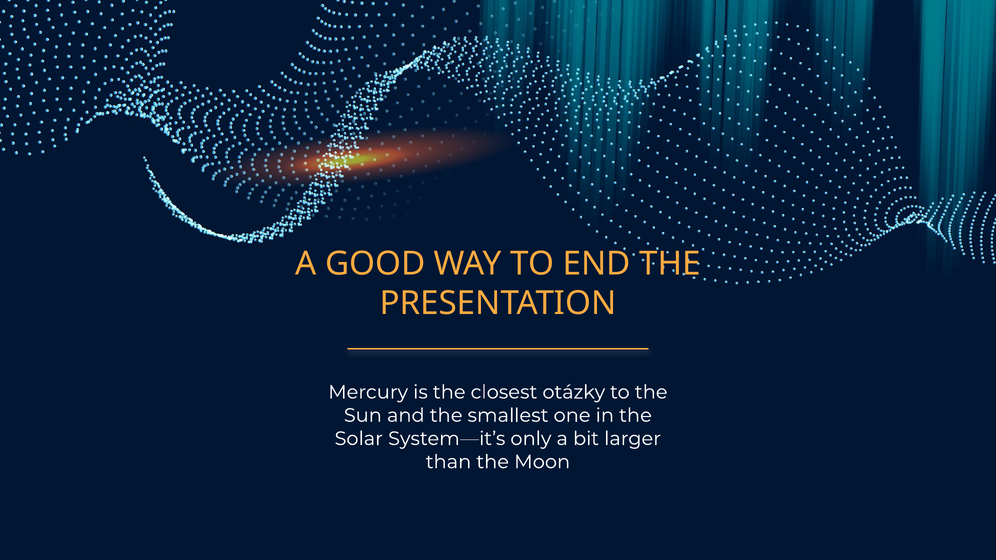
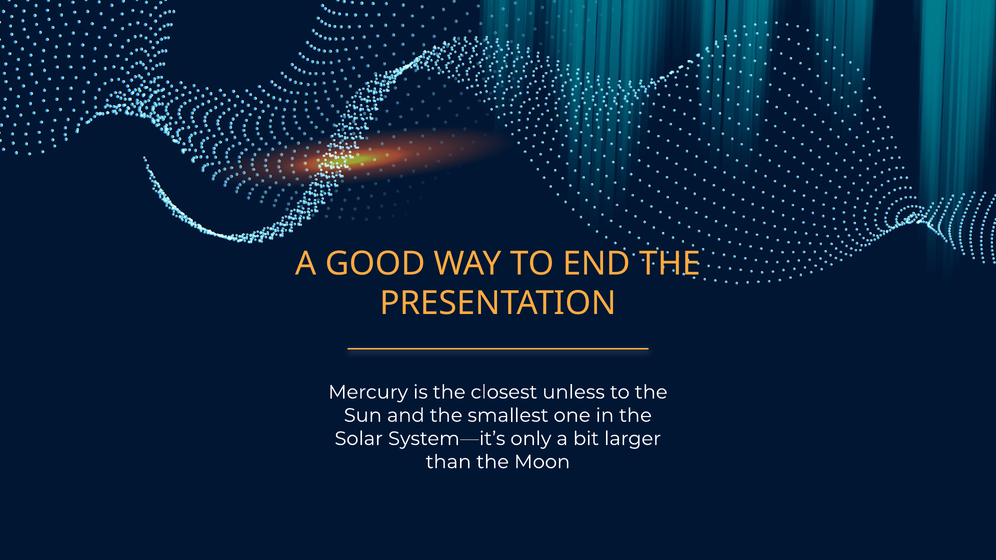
otázky: otázky -> unless (574, 392)
